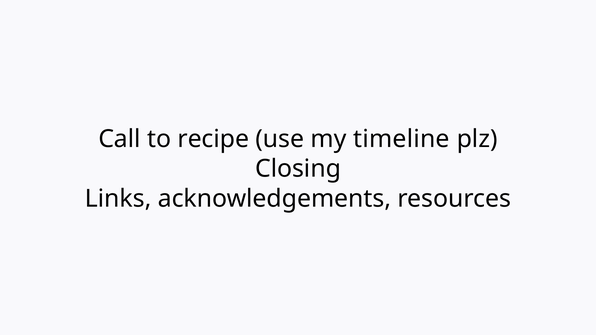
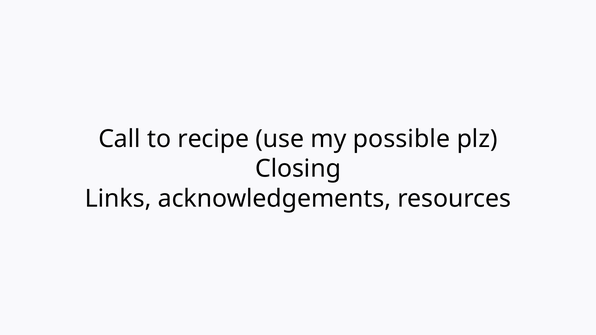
timeline: timeline -> possible (401, 139)
